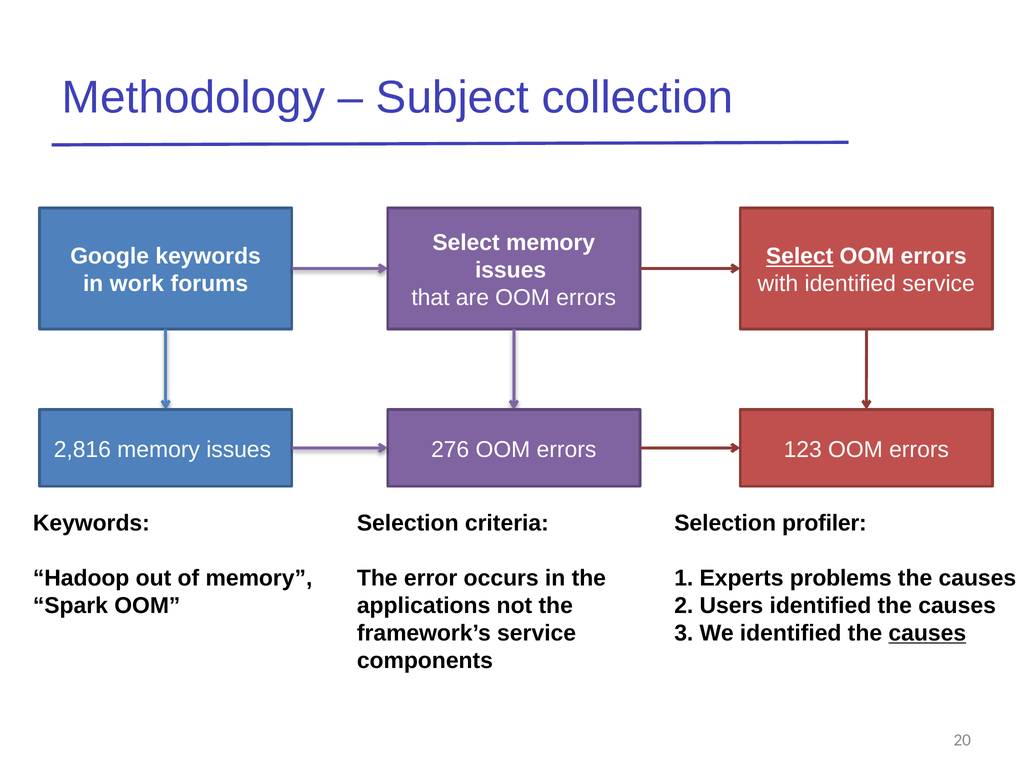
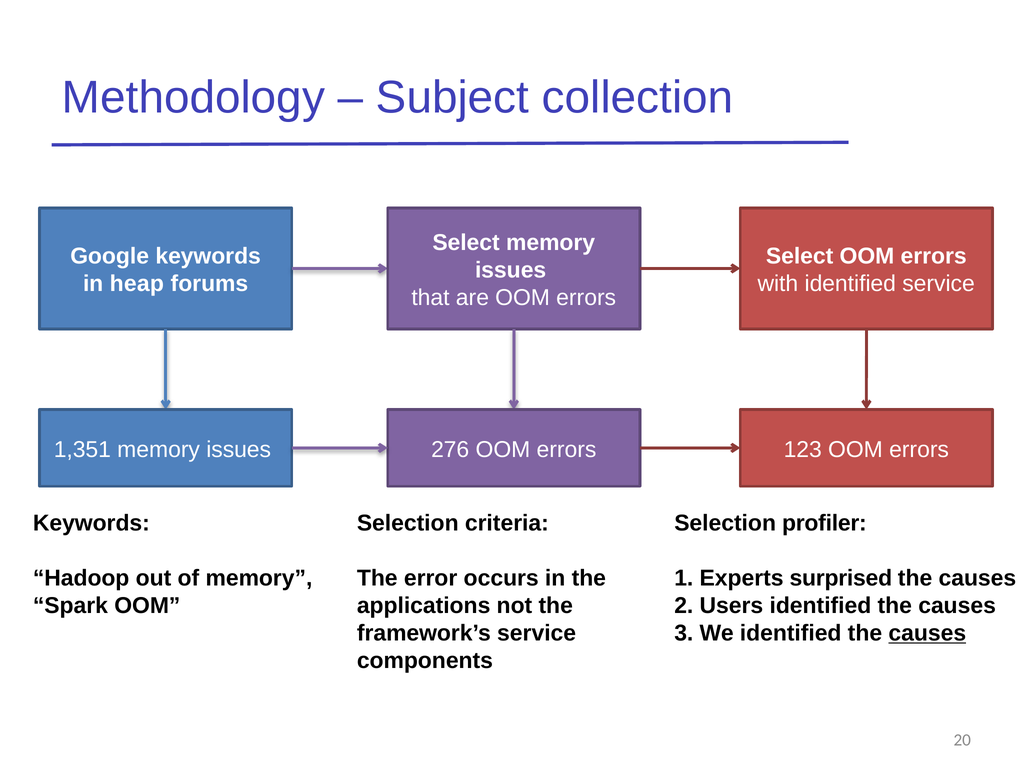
Select underline: present -> none (800, 256)
work: work -> heap (137, 284)
2,816: 2,816 -> 1,351 (82, 449)
problems: problems -> surprised (841, 578)
